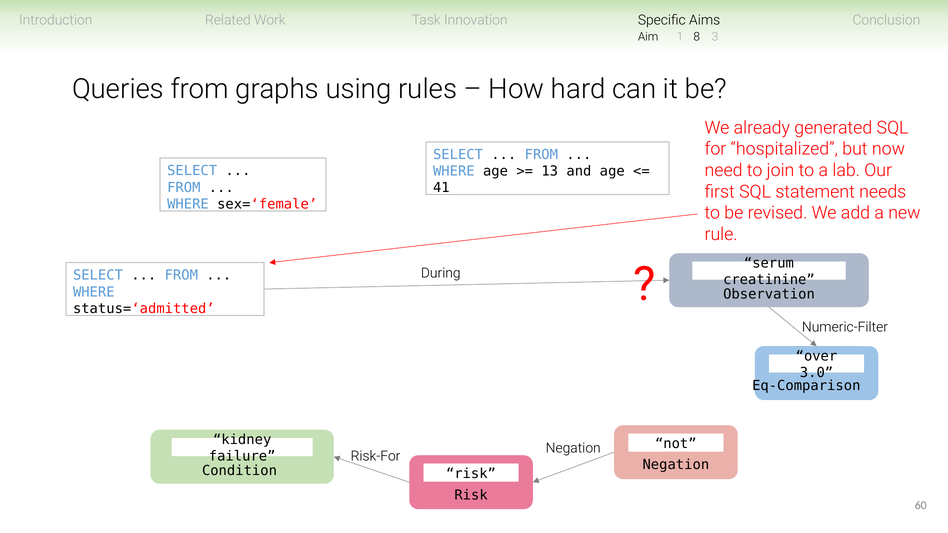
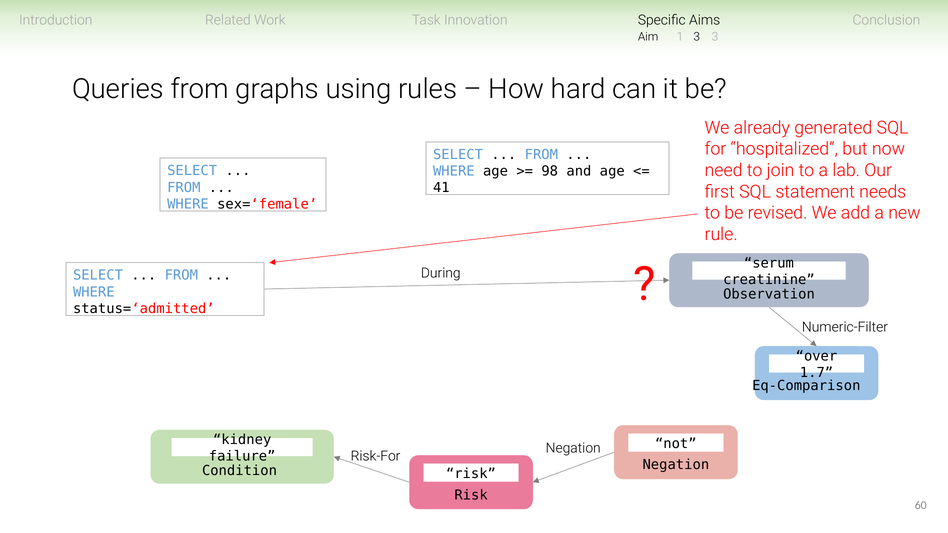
1 8: 8 -> 3 (697, 37)
13: 13 -> 98 (550, 171)
3.0: 3.0 -> 1.7 (817, 373)
